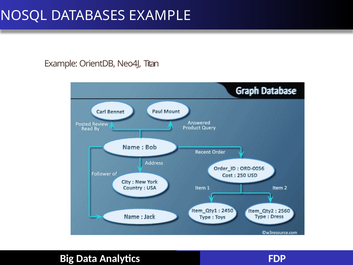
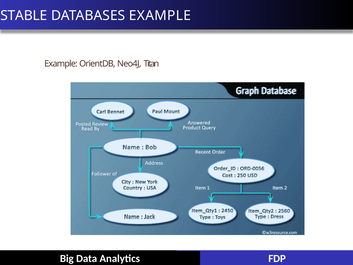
NOSQL: NOSQL -> STABLE (24, 16)
